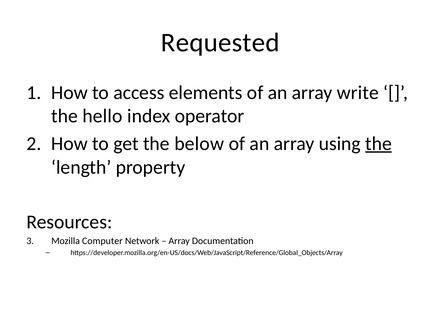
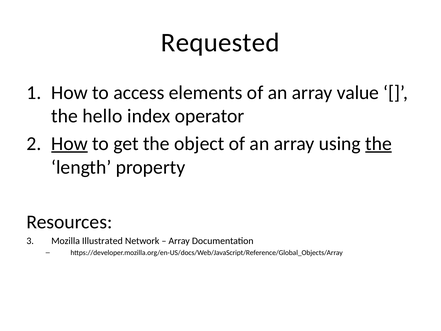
write: write -> value (358, 93)
How underline: none -> present (70, 144)
below: below -> object (199, 144)
Computer: Computer -> Illustrated (102, 241)
